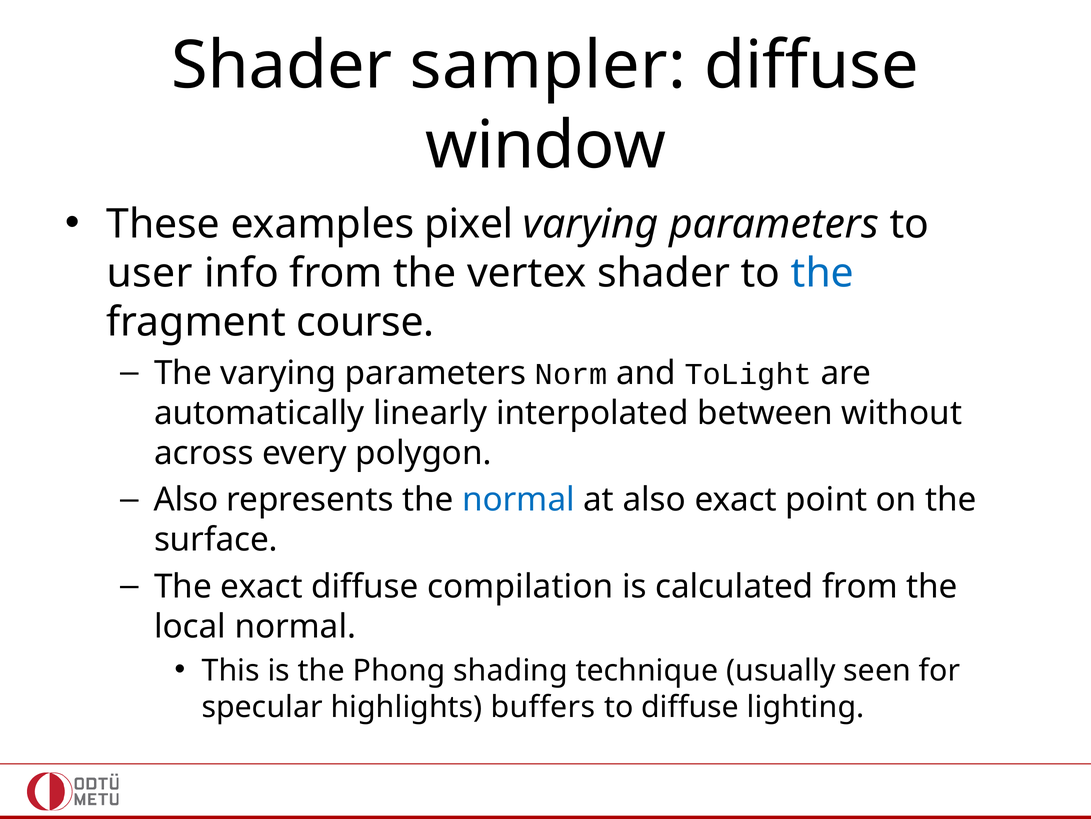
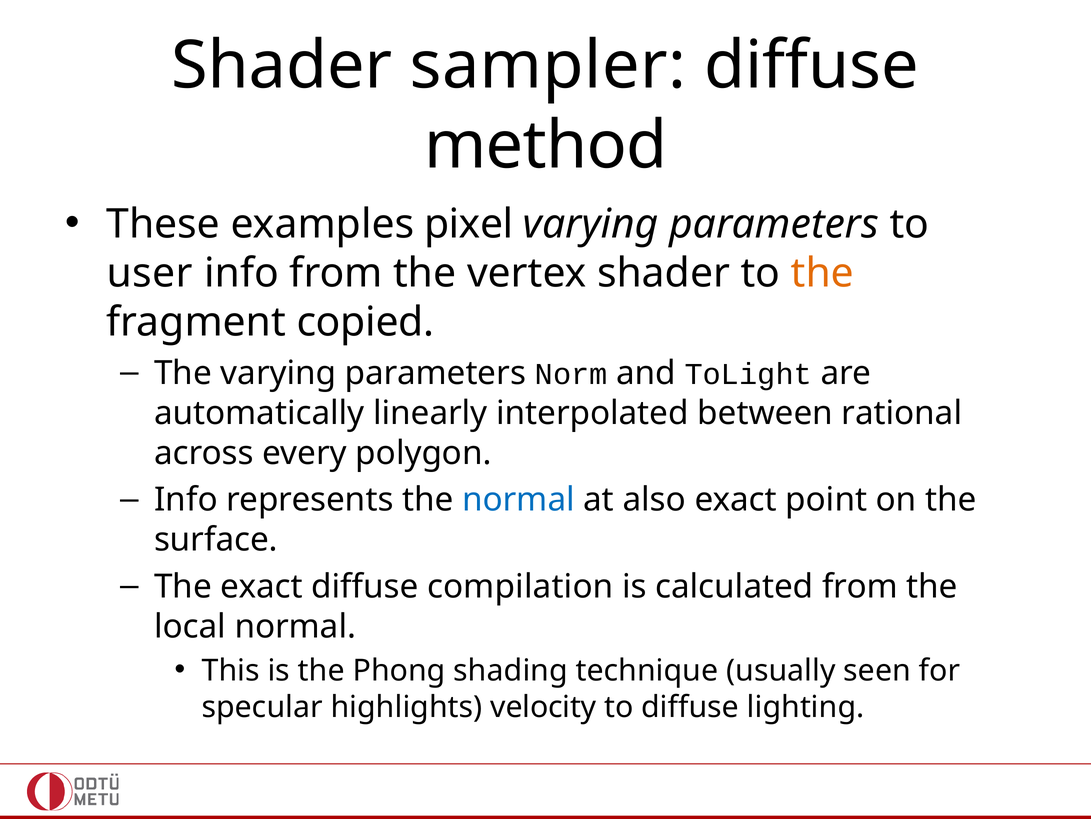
window: window -> method (546, 146)
the colour: blue -> orange (822, 273)
course: course -> copied (365, 322)
without: without -> rational (902, 413)
Also: Also -> Info (186, 499)
buffers: buffers -> velocity (543, 706)
